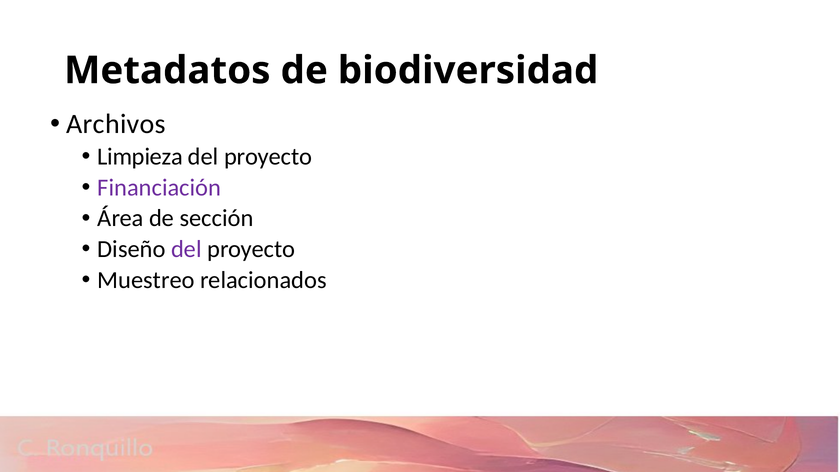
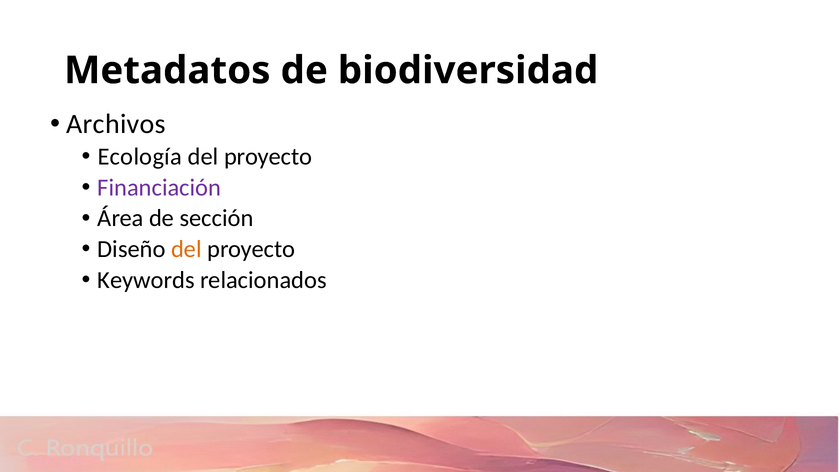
Limpieza: Limpieza -> Ecología (140, 157)
del colour: purple -> orange (186, 249)
Muestreo: Muestreo -> Keywords (146, 280)
